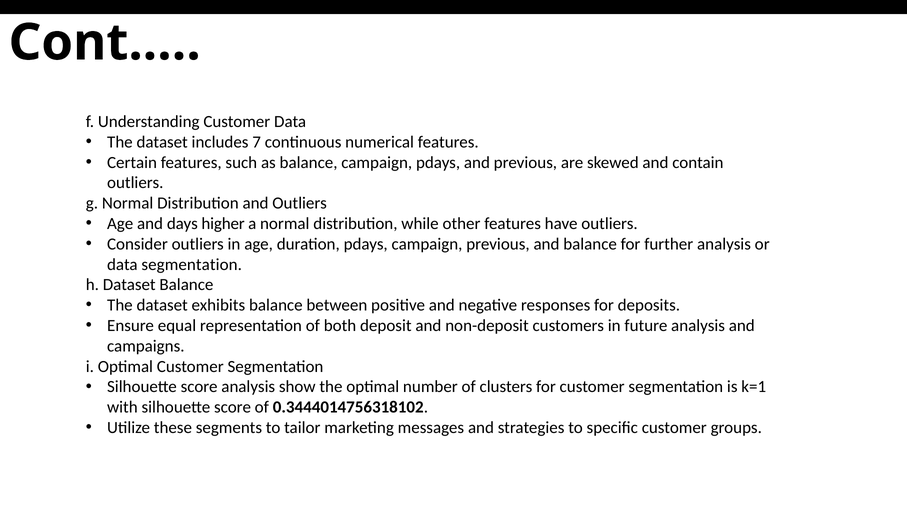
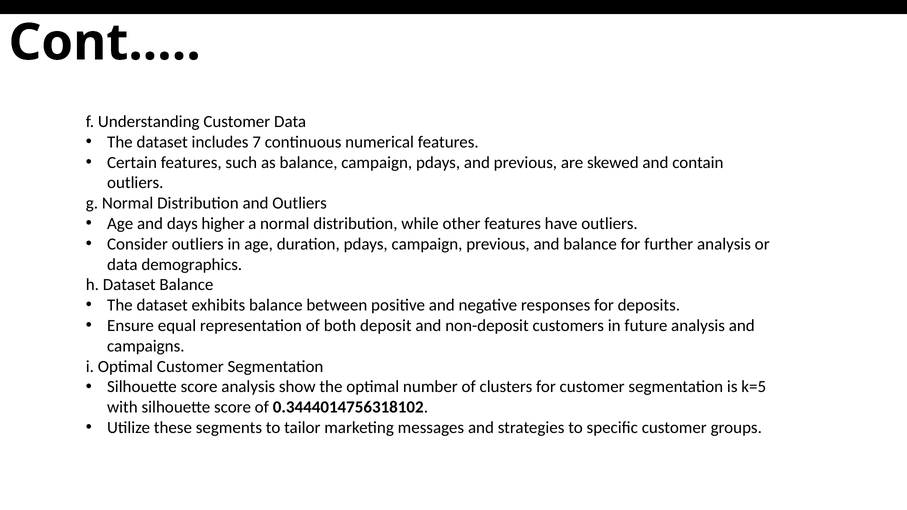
data segmentation: segmentation -> demographics (192, 265)
k=1: k=1 -> k=5 (754, 387)
